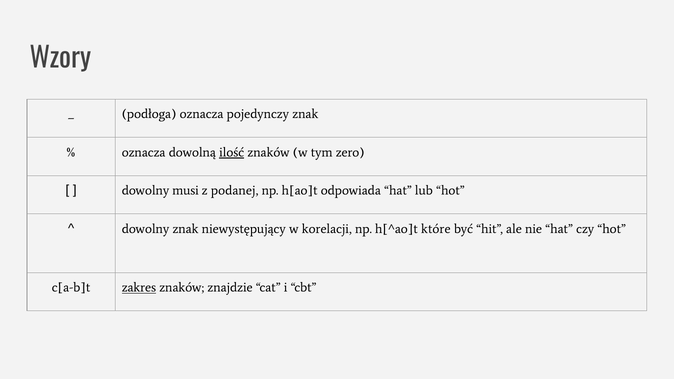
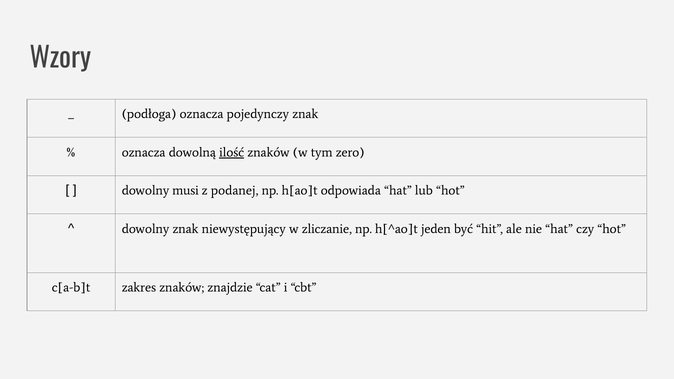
korelacji: korelacji -> zliczanie (327, 229)
które: które -> jeden (436, 229)
zakres underline: present -> none (139, 288)
